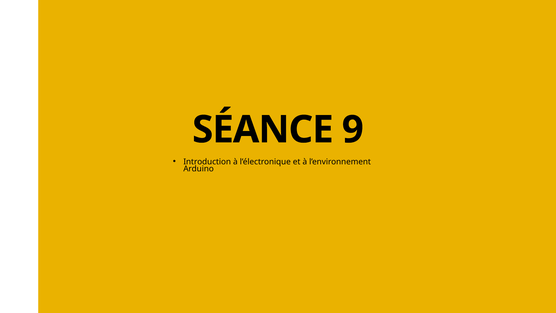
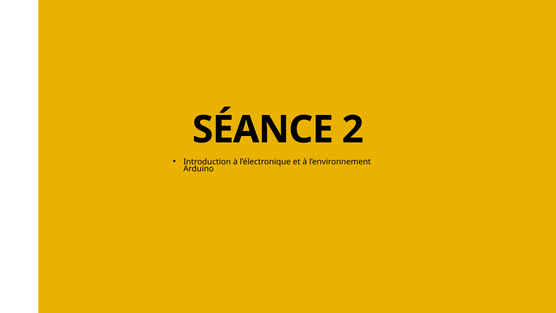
9: 9 -> 2 (353, 130)
